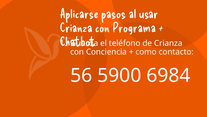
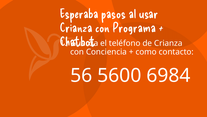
Aplicarse: Aplicarse -> Esperaba (79, 14)
5900: 5900 -> 5600 (119, 75)
